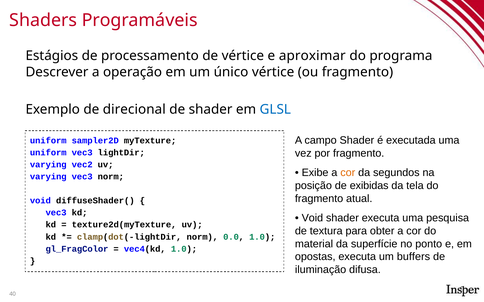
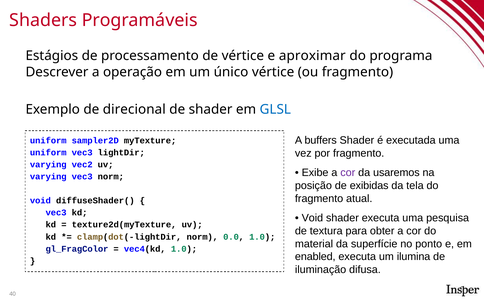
campo: campo -> buffers (321, 141)
cor colour: orange -> purple (348, 173)
segundos: segundos -> usaremos (396, 173)
opostas: opostas -> enabled (315, 257)
buffers: buffers -> ilumina (414, 257)
